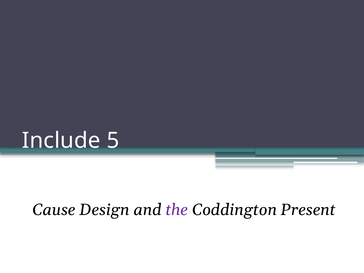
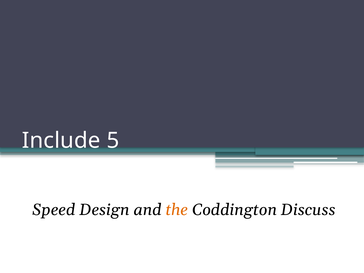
Cause: Cause -> Speed (54, 210)
the colour: purple -> orange (177, 210)
Present: Present -> Discuss (308, 210)
